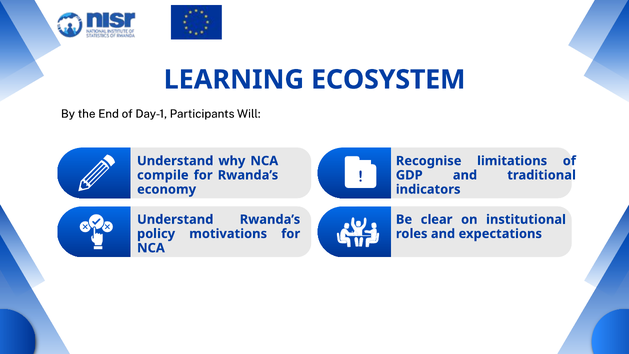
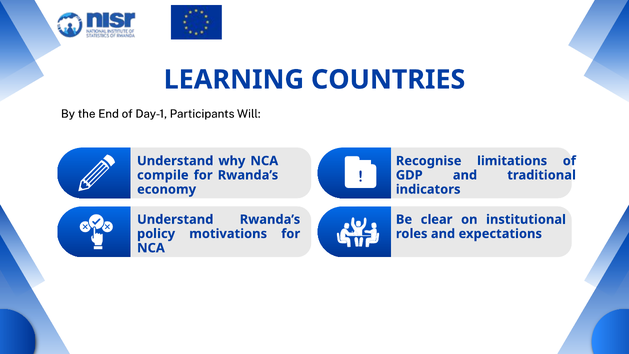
ECOSYSTEM: ECOSYSTEM -> COUNTRIES (388, 80)
